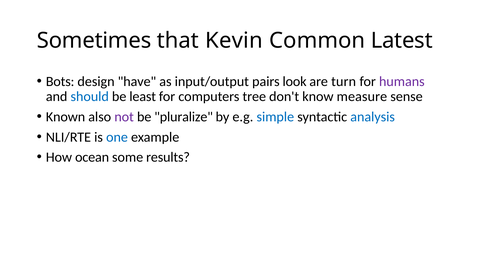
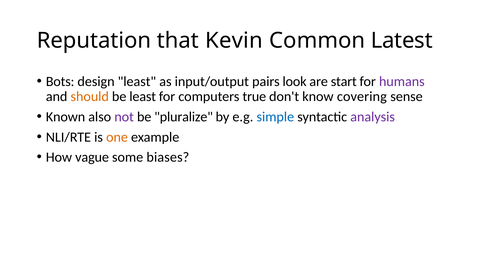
Sometimes: Sometimes -> Reputation (94, 41)
design have: have -> least (137, 82)
turn: turn -> start (344, 82)
should colour: blue -> orange (90, 97)
tree: tree -> true (254, 97)
measure: measure -> covering (362, 97)
analysis colour: blue -> purple (373, 117)
one colour: blue -> orange (117, 137)
ocean: ocean -> vague (92, 158)
results: results -> biases (168, 158)
